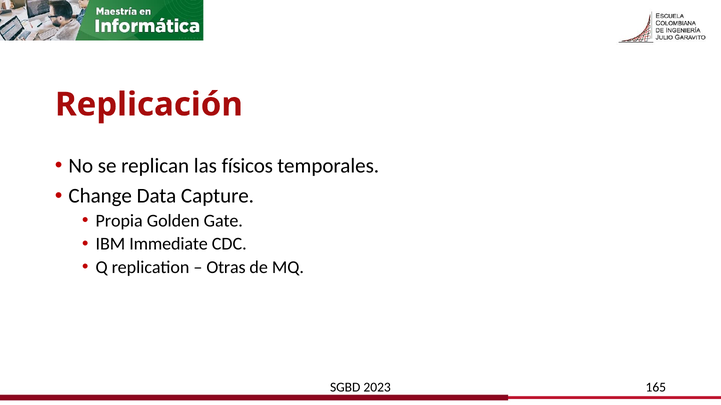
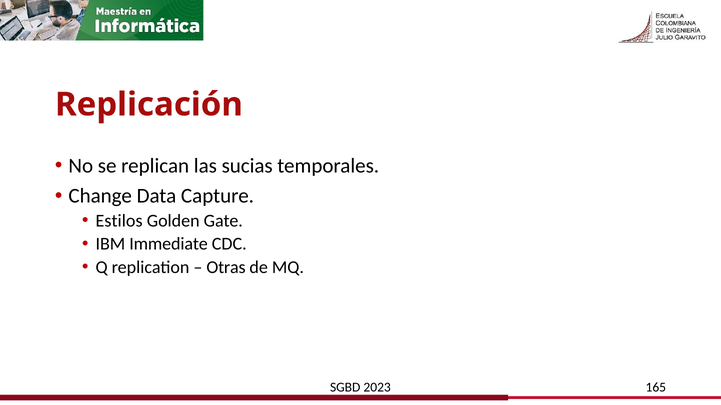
físicos: físicos -> sucias (247, 166)
Propia: Propia -> Estilos (119, 221)
